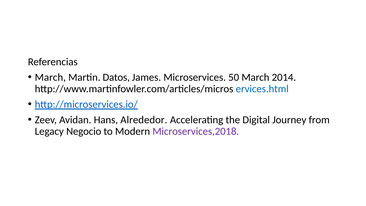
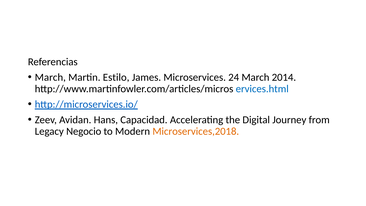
Datos: Datos -> Estilo (116, 77)
50: 50 -> 24 (234, 77)
Alrededor: Alrededor -> Capacidad (144, 120)
Microservices,2018 colour: purple -> orange (196, 131)
